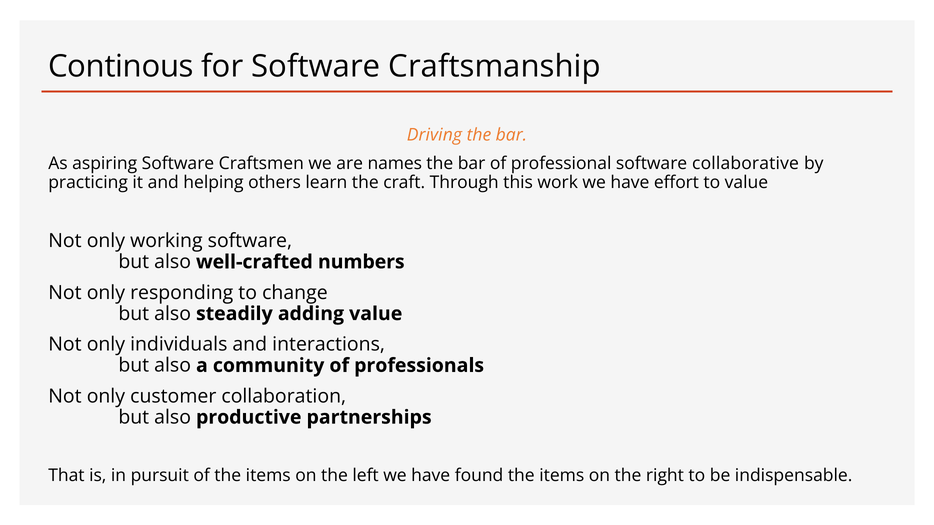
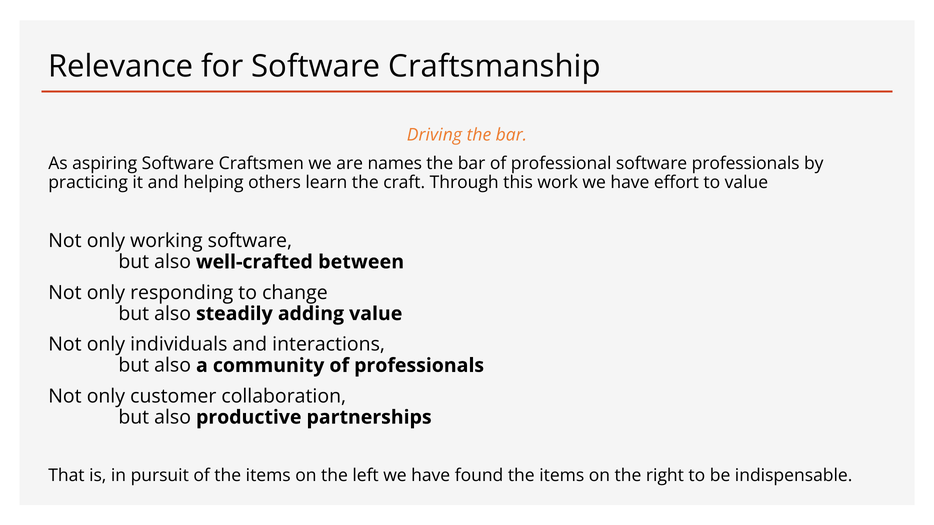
Continous: Continous -> Relevance (121, 67)
software collaborative: collaborative -> professionals (746, 164)
numbers: numbers -> between (361, 262)
